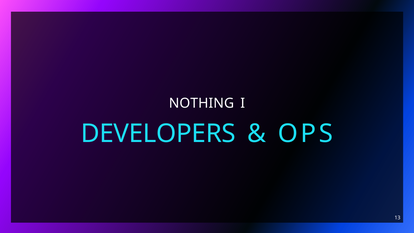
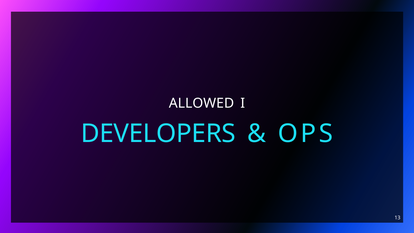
NOTHING: NOTHING -> ALLOWED (201, 103)
